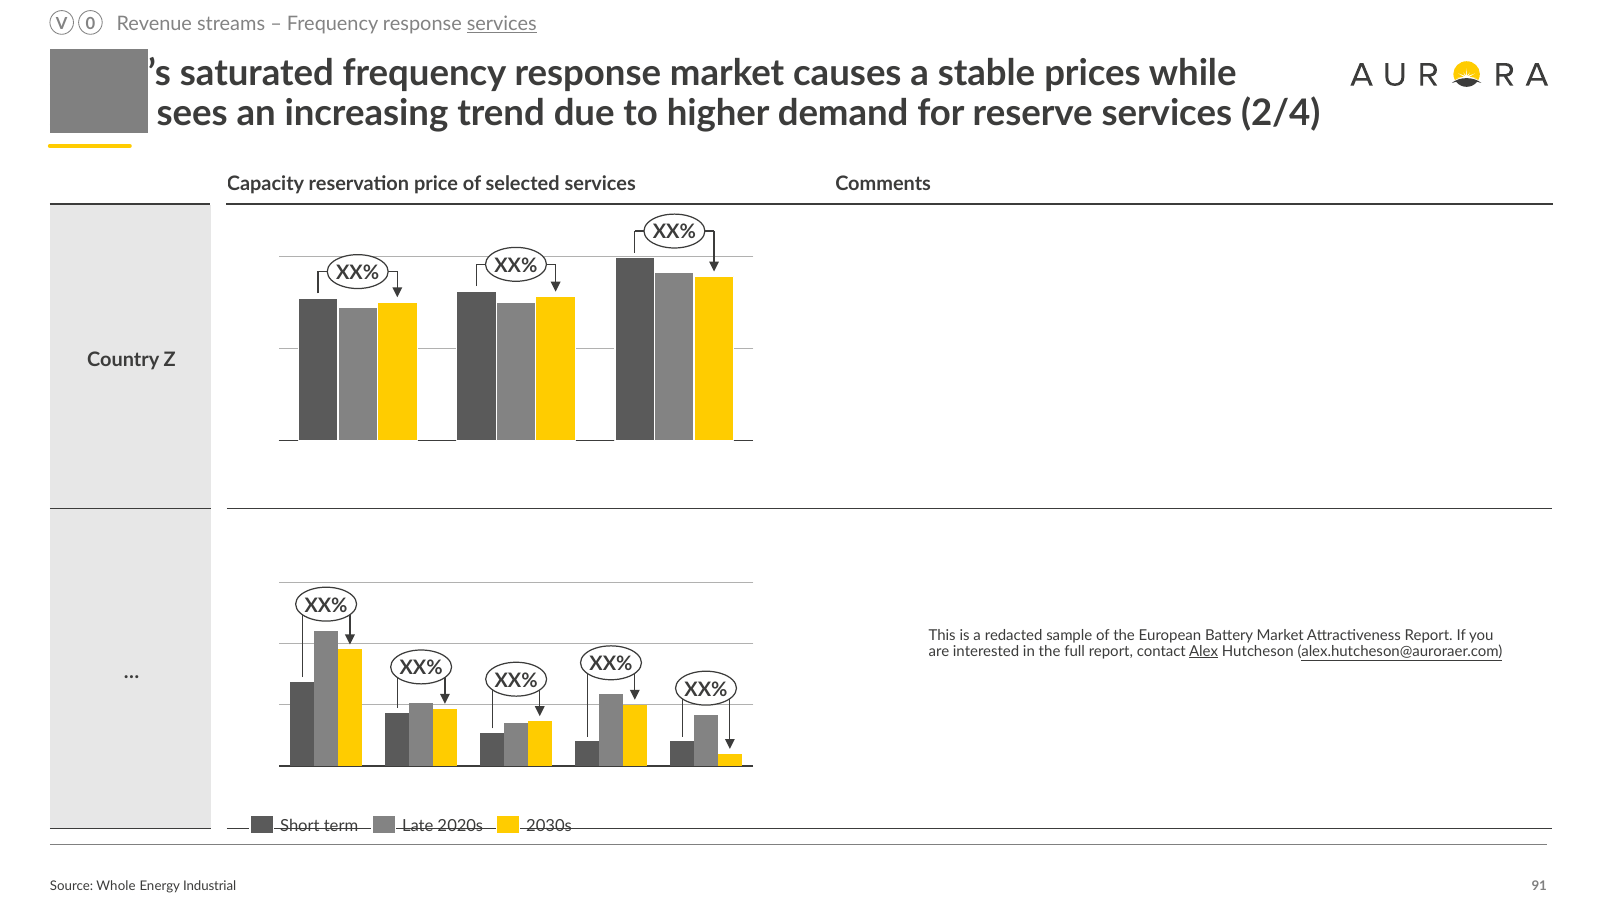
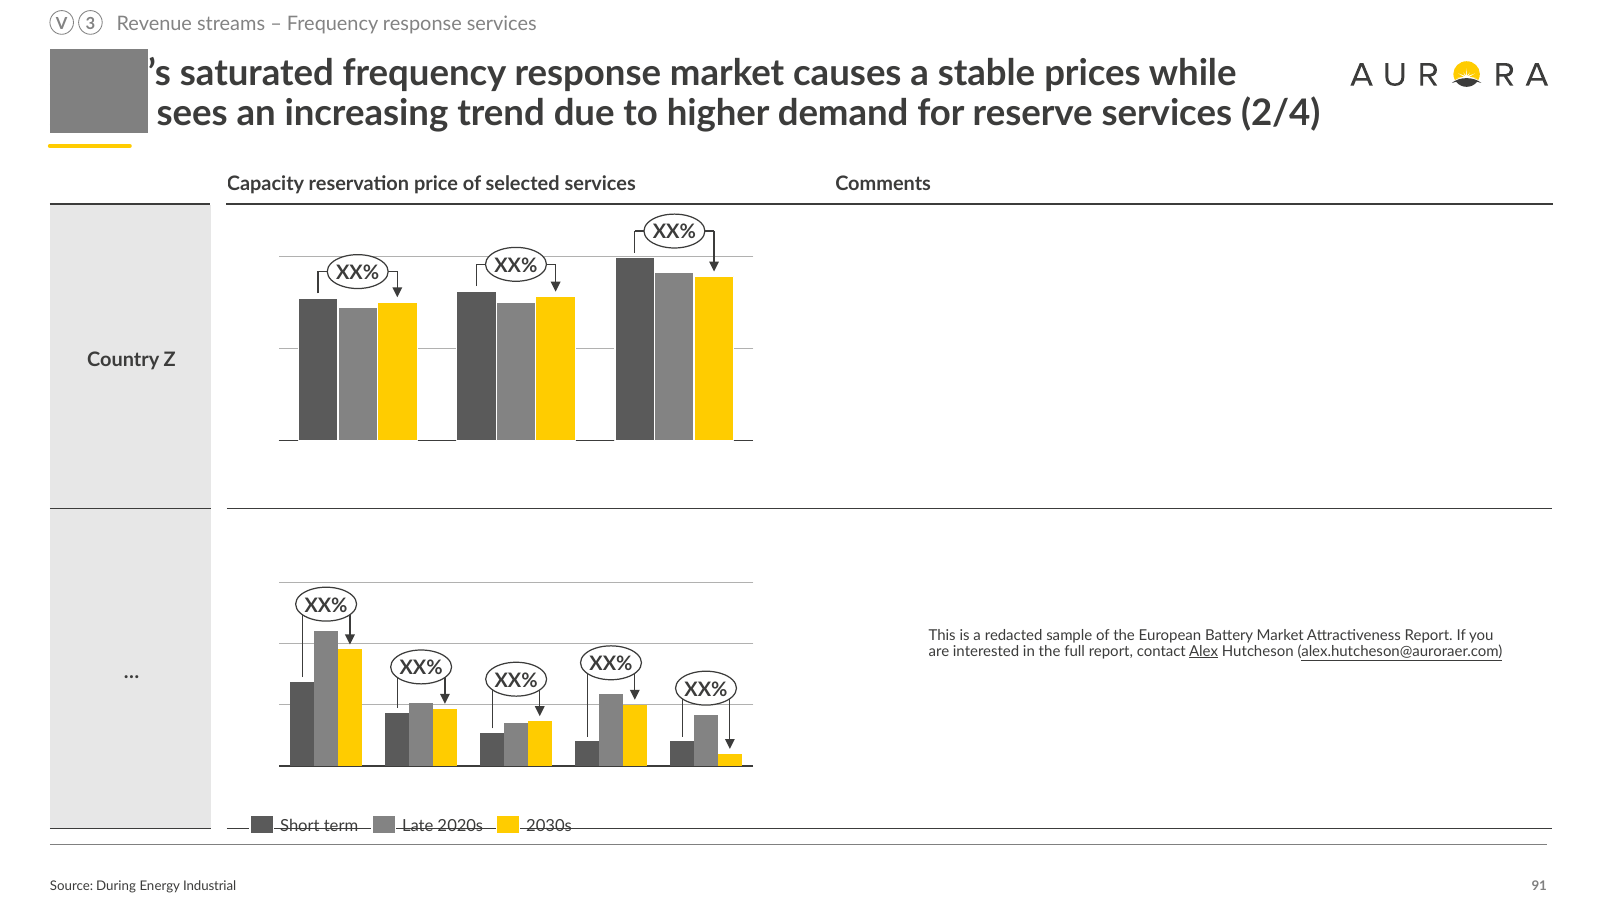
services underline: present -> none (502, 24)
0: 0 -> 3 (90, 24)
Whole: Whole -> During (116, 887)
